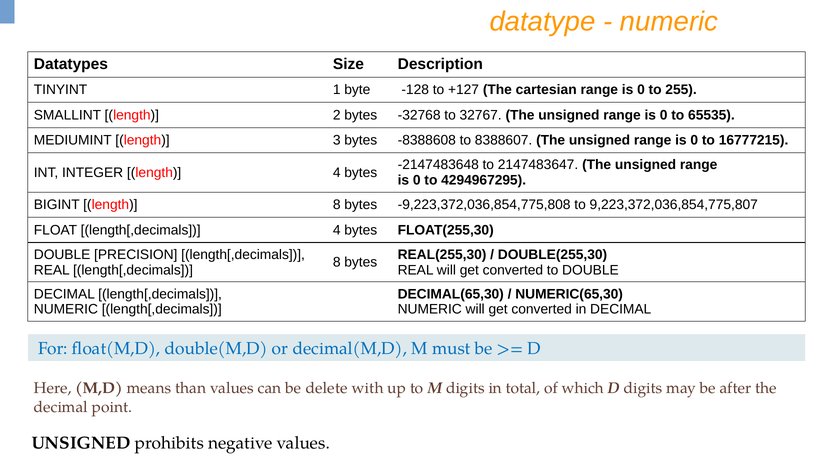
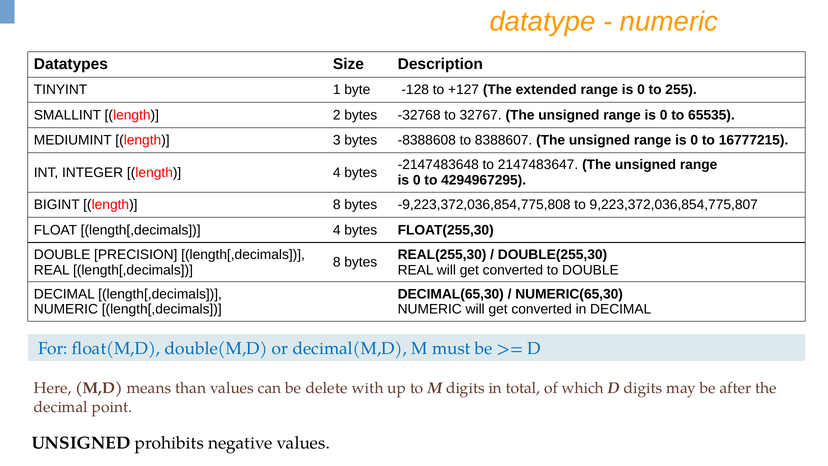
cartesian: cartesian -> extended (546, 90)
